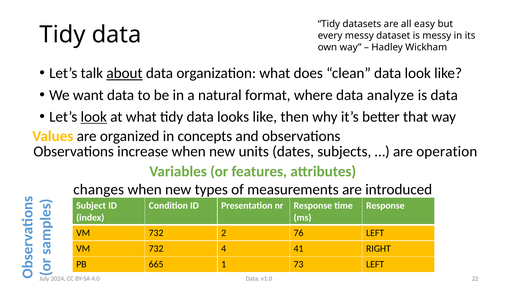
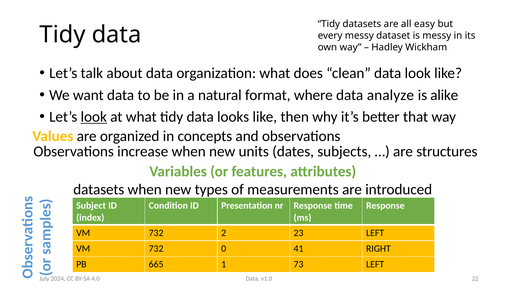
about underline: present -> none (124, 73)
is data: data -> alike (444, 95)
operation: operation -> structures (447, 151)
changes: changes -> datasets (99, 189)
76: 76 -> 23 (299, 232)
4: 4 -> 0 (224, 248)
